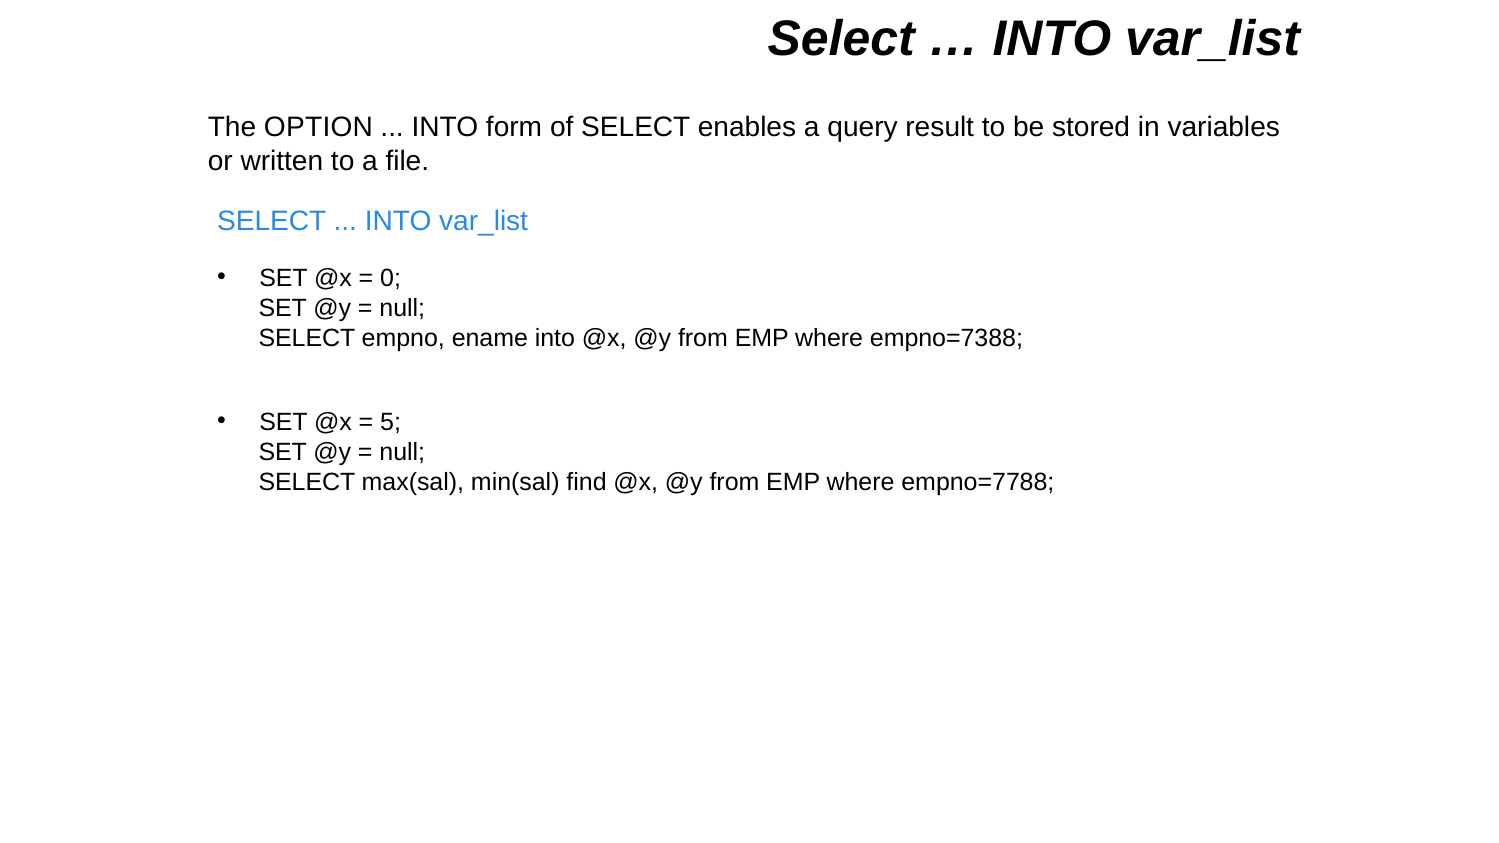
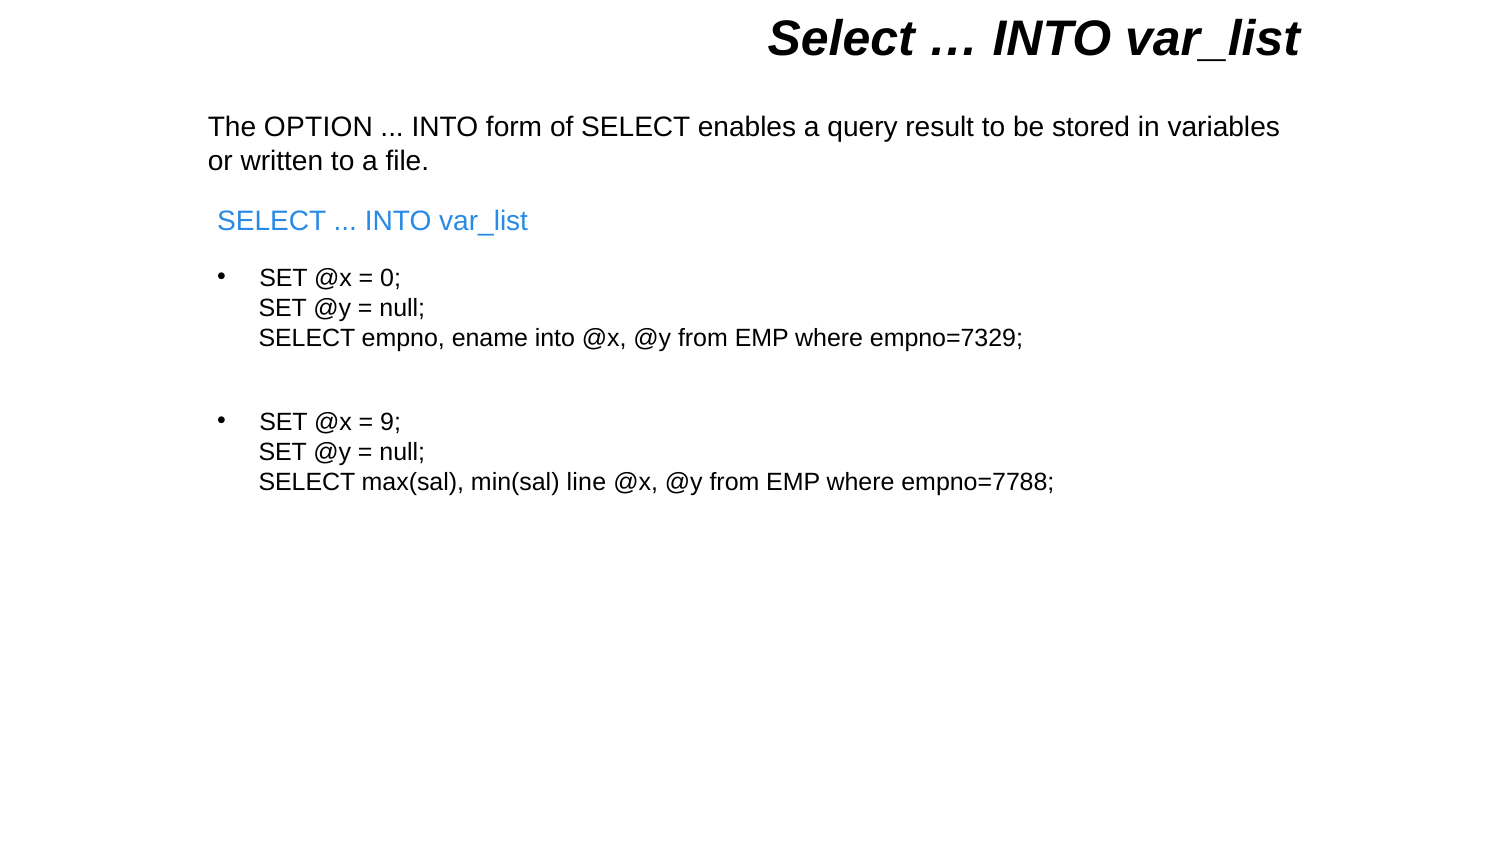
empno=7388: empno=7388 -> empno=7329 (946, 338)
5: 5 -> 9 (391, 422)
find: find -> line (586, 482)
